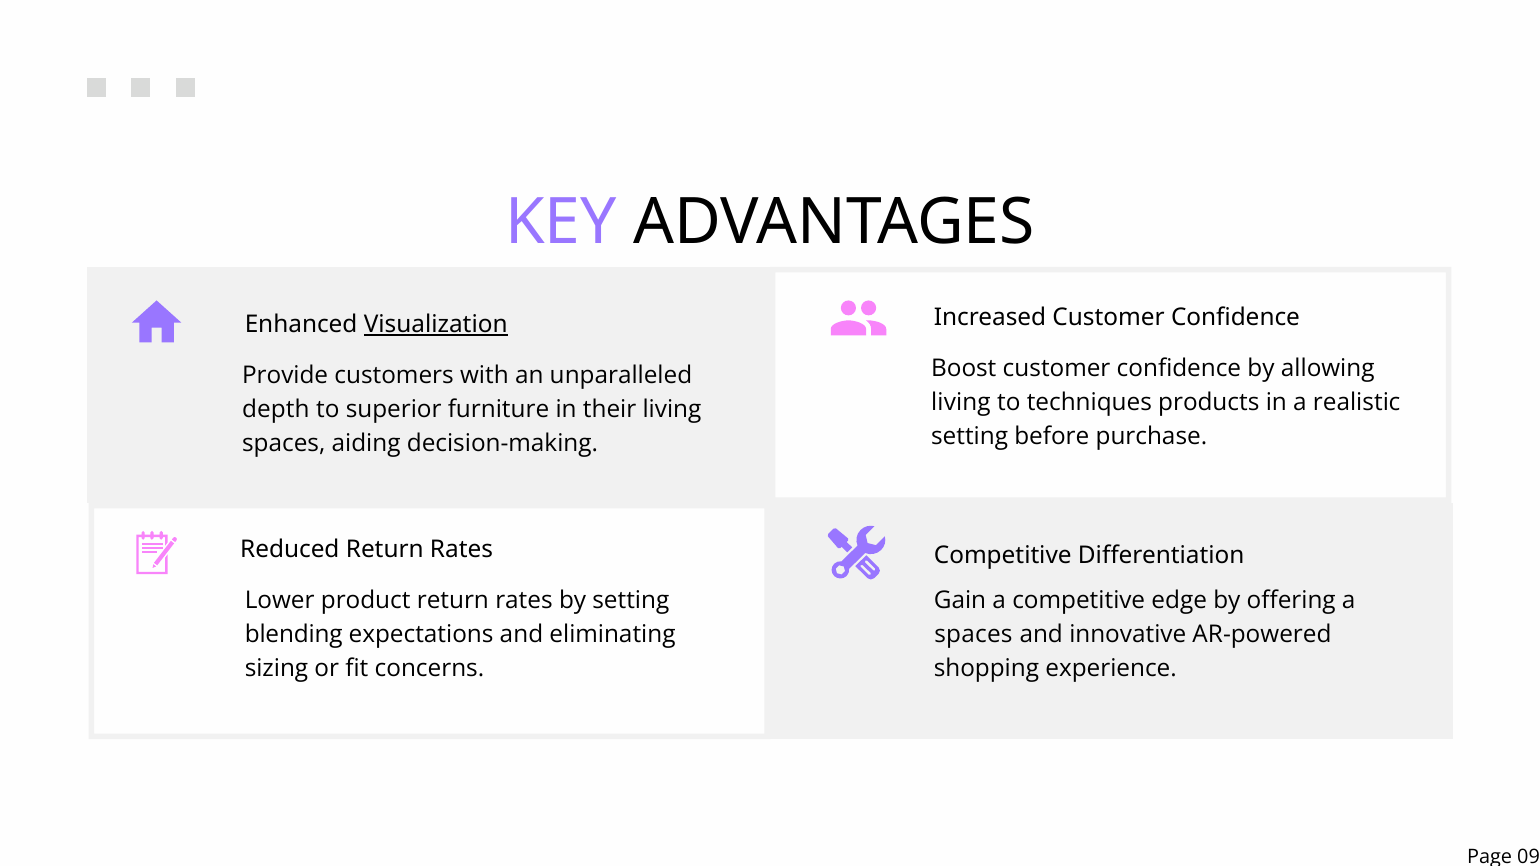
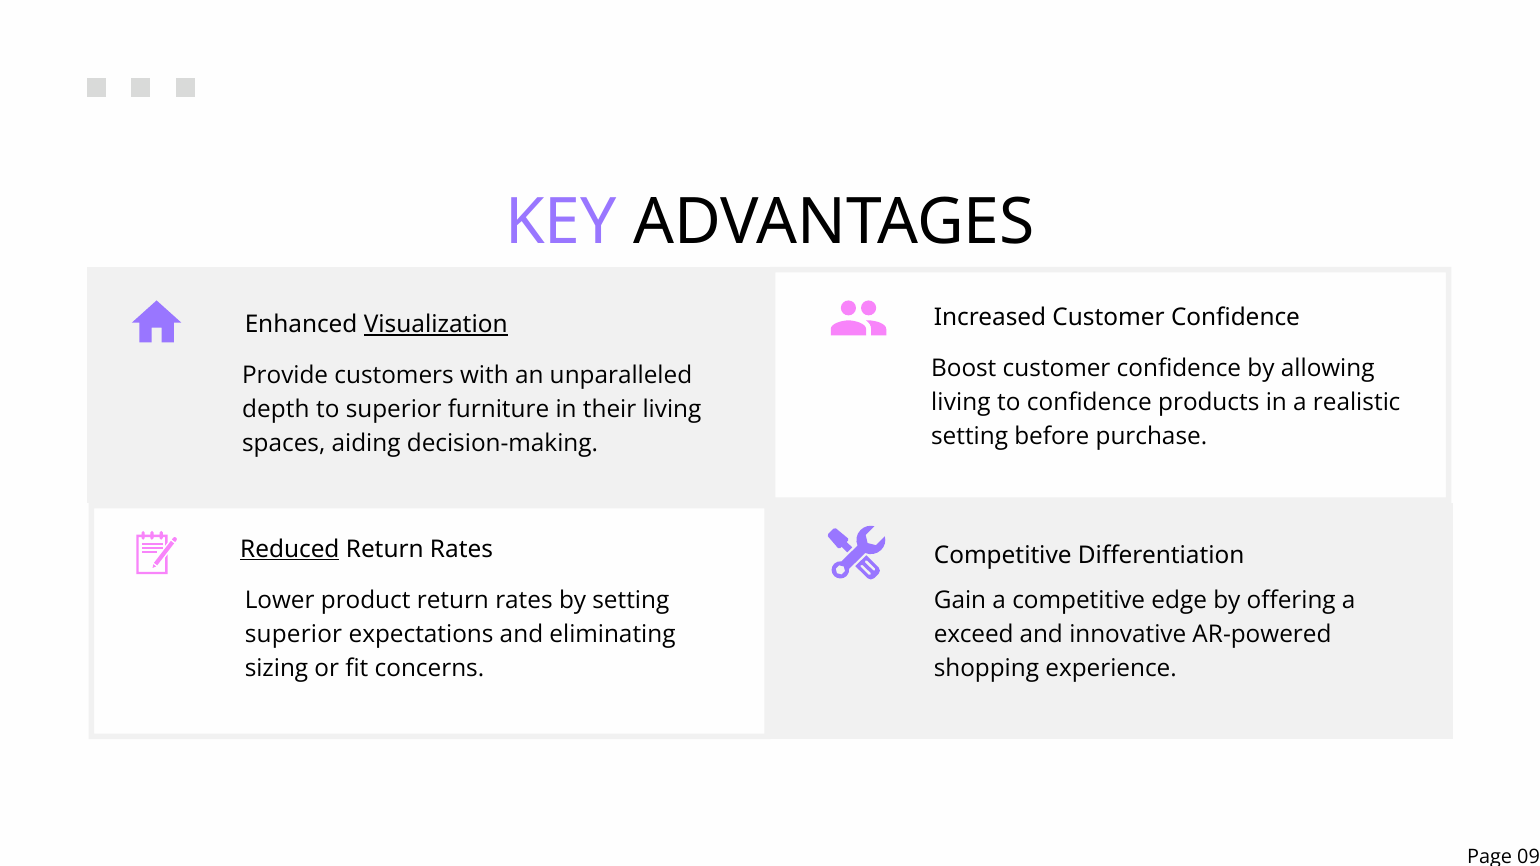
to techniques: techniques -> confidence (1089, 403)
Reduced underline: none -> present (290, 549)
blending: blending -> superior (293, 634)
spaces: spaces -> exceed (974, 634)
